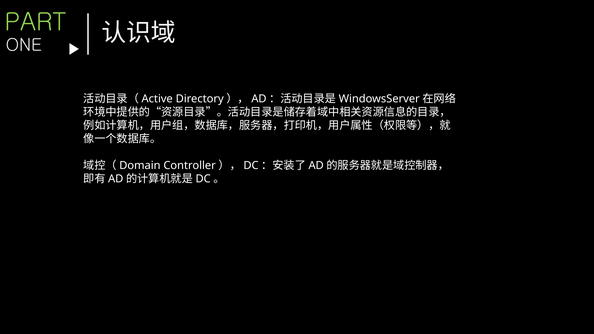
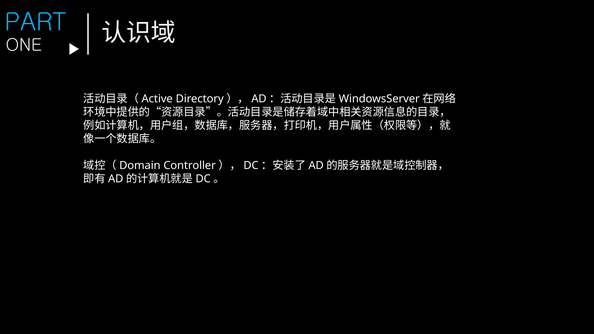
PART colour: light green -> light blue (36, 22)
